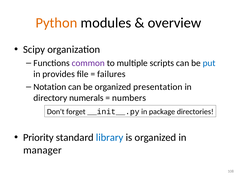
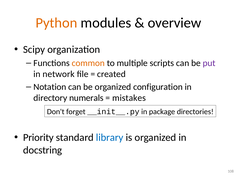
common colour: purple -> orange (88, 63)
put colour: blue -> purple (209, 63)
provides: provides -> network (59, 74)
failures: failures -> created (111, 74)
presentation: presentation -> configuration (158, 87)
numbers: numbers -> mistakes (129, 98)
manager: manager -> docstring (43, 151)
